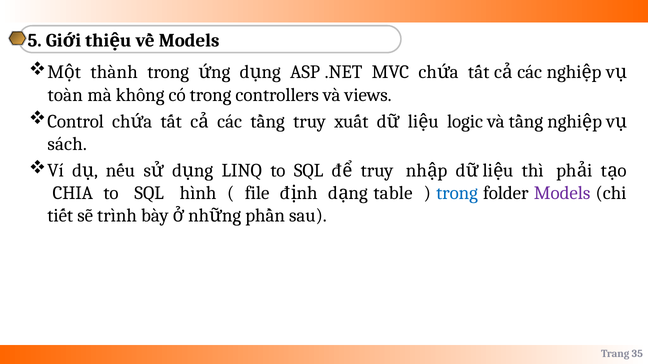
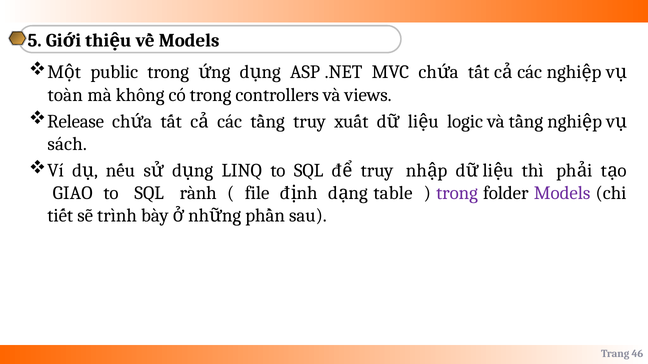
thành: thành -> public (114, 72)
Control: Control -> Release (76, 121)
CHIA: CHIA -> GIAO (73, 193)
hình: hình -> rành (198, 193)
trong colour: blue -> purple (457, 193)
35: 35 -> 46 (637, 354)
